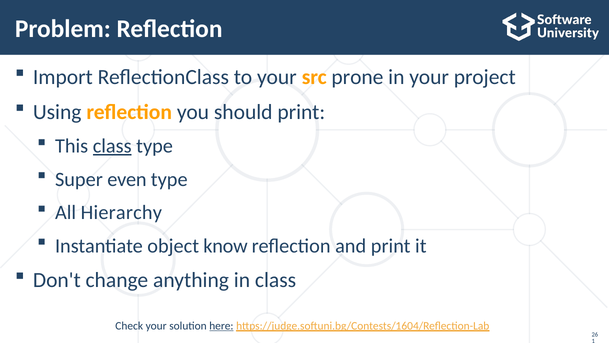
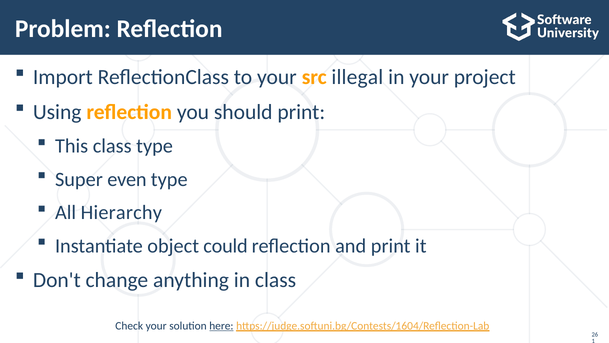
prone: prone -> illegal (357, 77)
class underline: present -> none (112, 146)
know: know -> could (225, 245)
